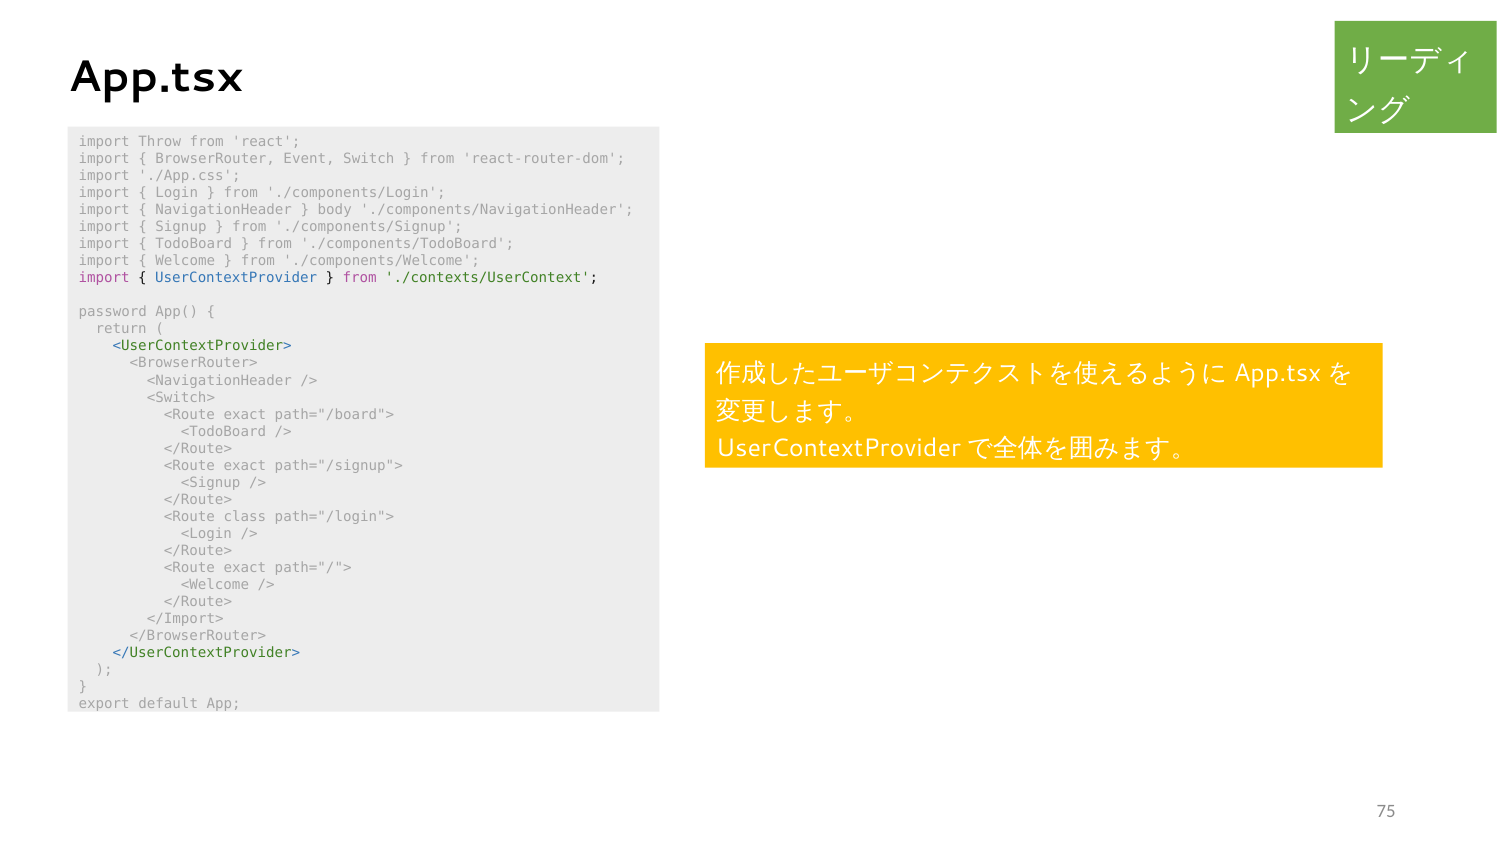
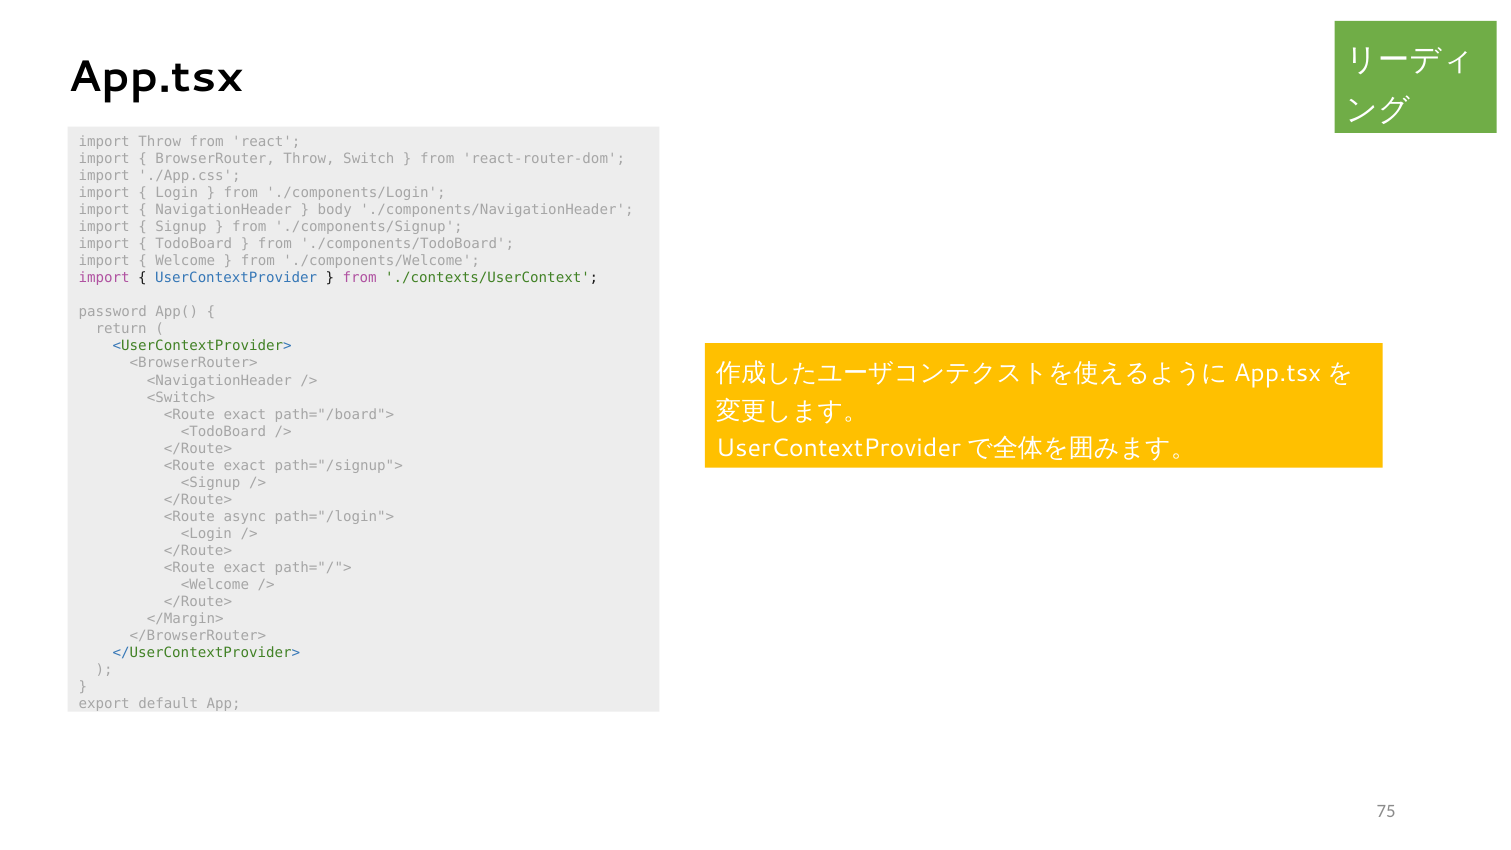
BrowserRouter Event: Event -> Throw (309, 159)
class: class -> async (245, 517)
</Import>: </Import> -> </Margin> (185, 619)
